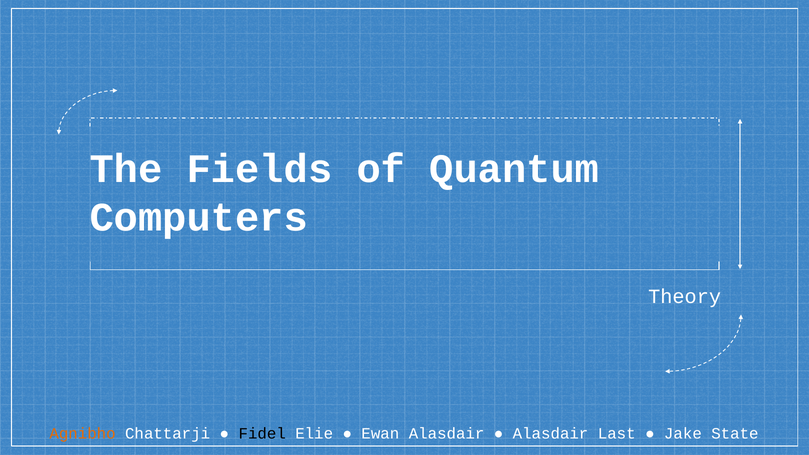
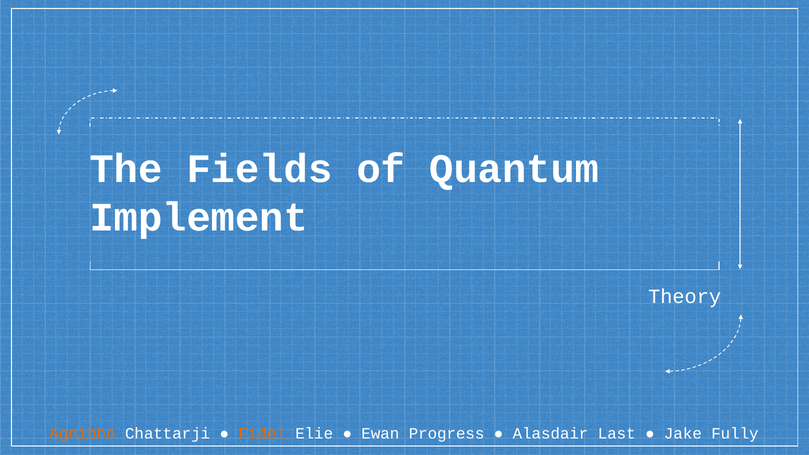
Computers: Computers -> Implement (199, 217)
Fidel colour: black -> orange (262, 434)
Ewan Alasdair: Alasdair -> Progress (447, 434)
State: State -> Fully (735, 434)
